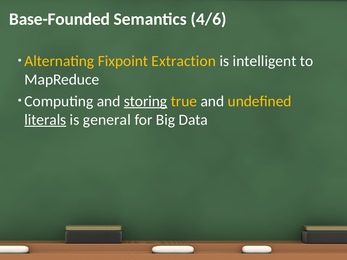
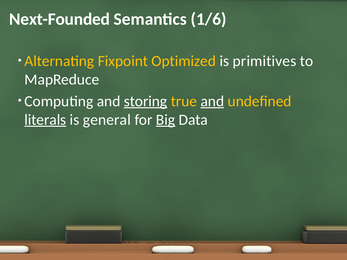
Base-Founded: Base-Founded -> Next-Founded (60, 19)
4/6: 4/6 -> 1/6 (209, 19)
Extraction: Extraction -> Optimized (184, 61)
intelligent: intelligent -> primitives (265, 61)
and underline: none -> present (212, 101)
Big underline: none -> present (166, 120)
